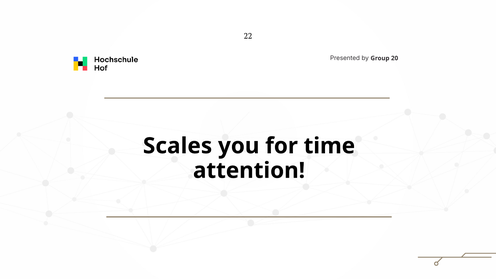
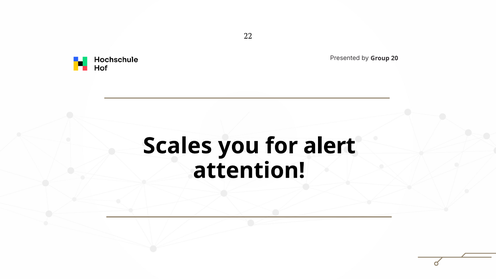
time: time -> alert (329, 146)
